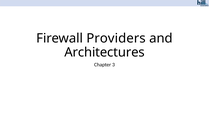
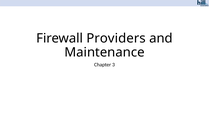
Architectures: Architectures -> Maintenance (104, 53)
